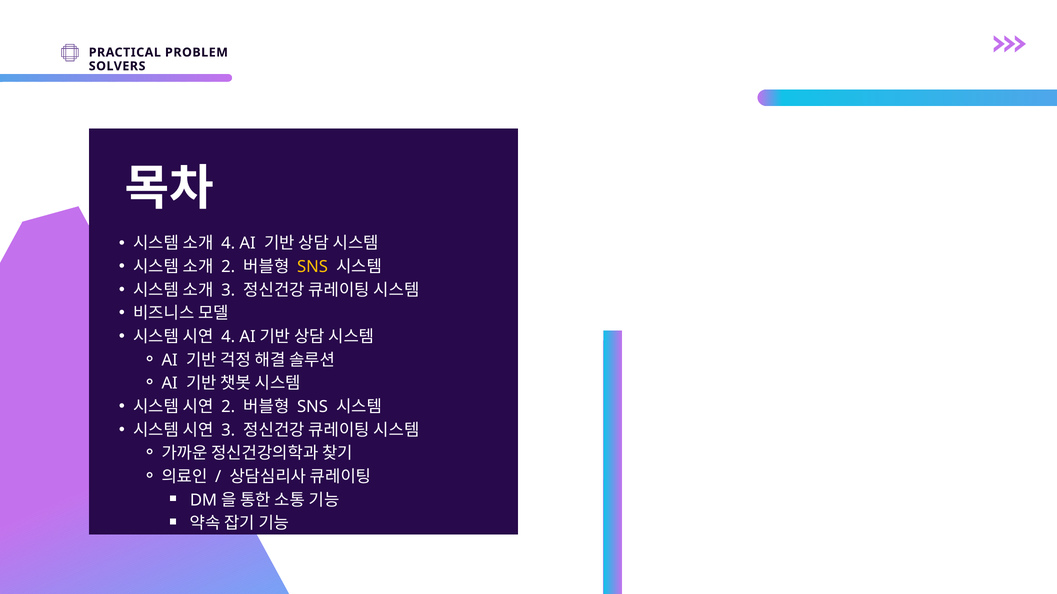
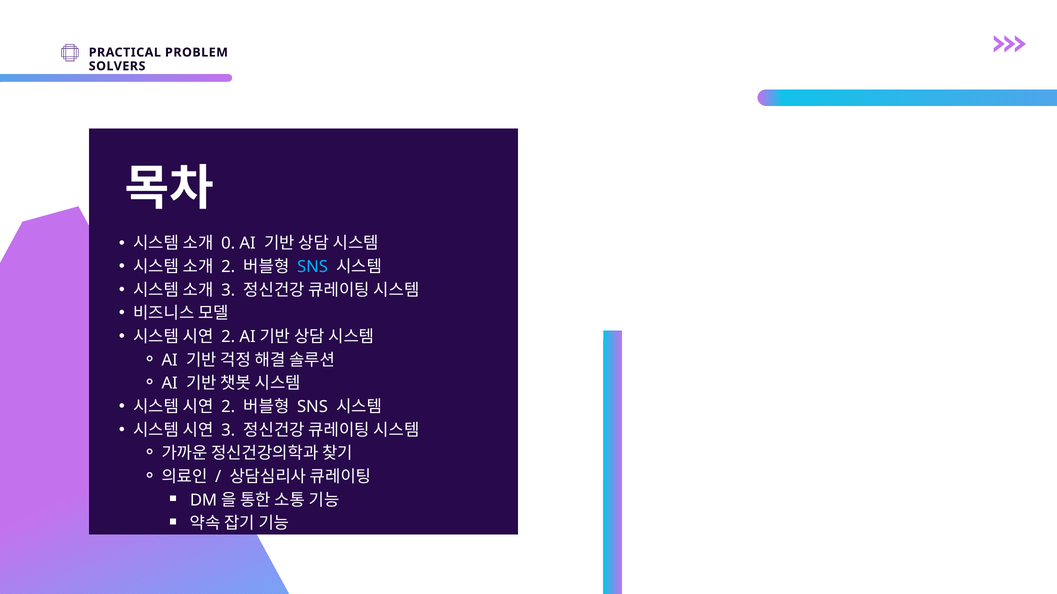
4: 4 -> 0 (228, 244)
SNS colour: yellow -> light blue (312, 267)
4: 4 -> 2 (228, 337)
